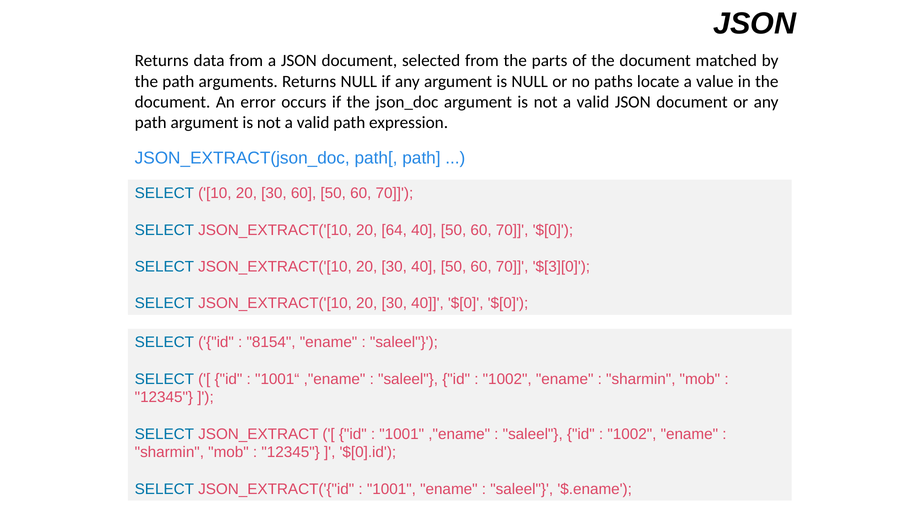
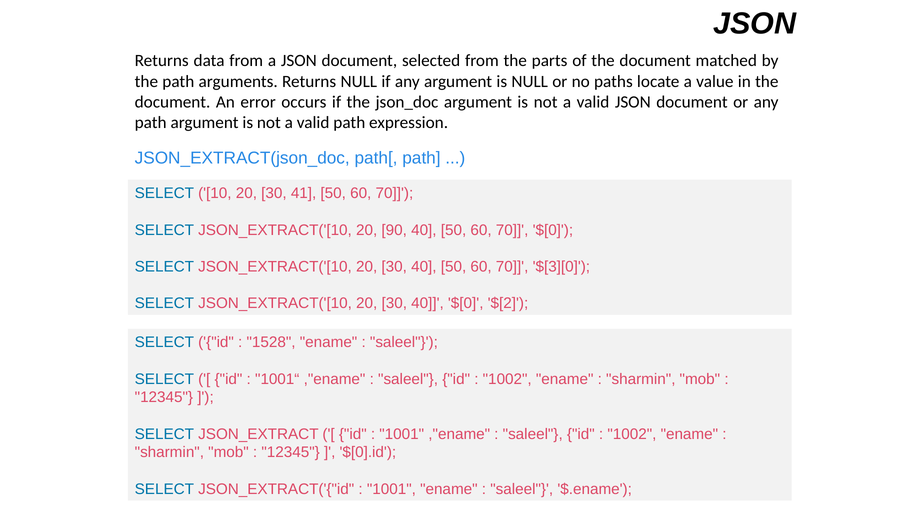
30 60: 60 -> 41 (304, 194)
64: 64 -> 90 (394, 230)
$[0 $[0: $[0 -> $[2 (508, 304)
8154: 8154 -> 1528 (271, 343)
